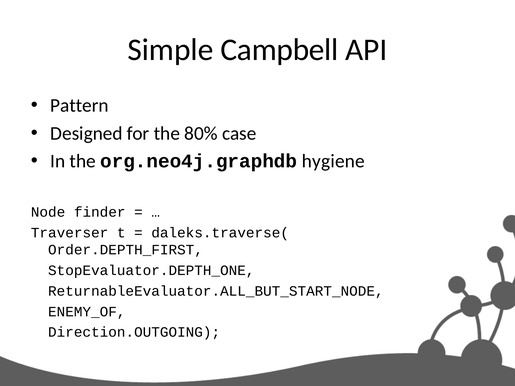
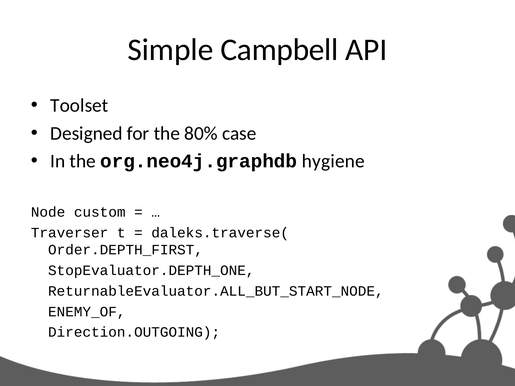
Pattern: Pattern -> Toolset (79, 106)
finder: finder -> custom (100, 212)
